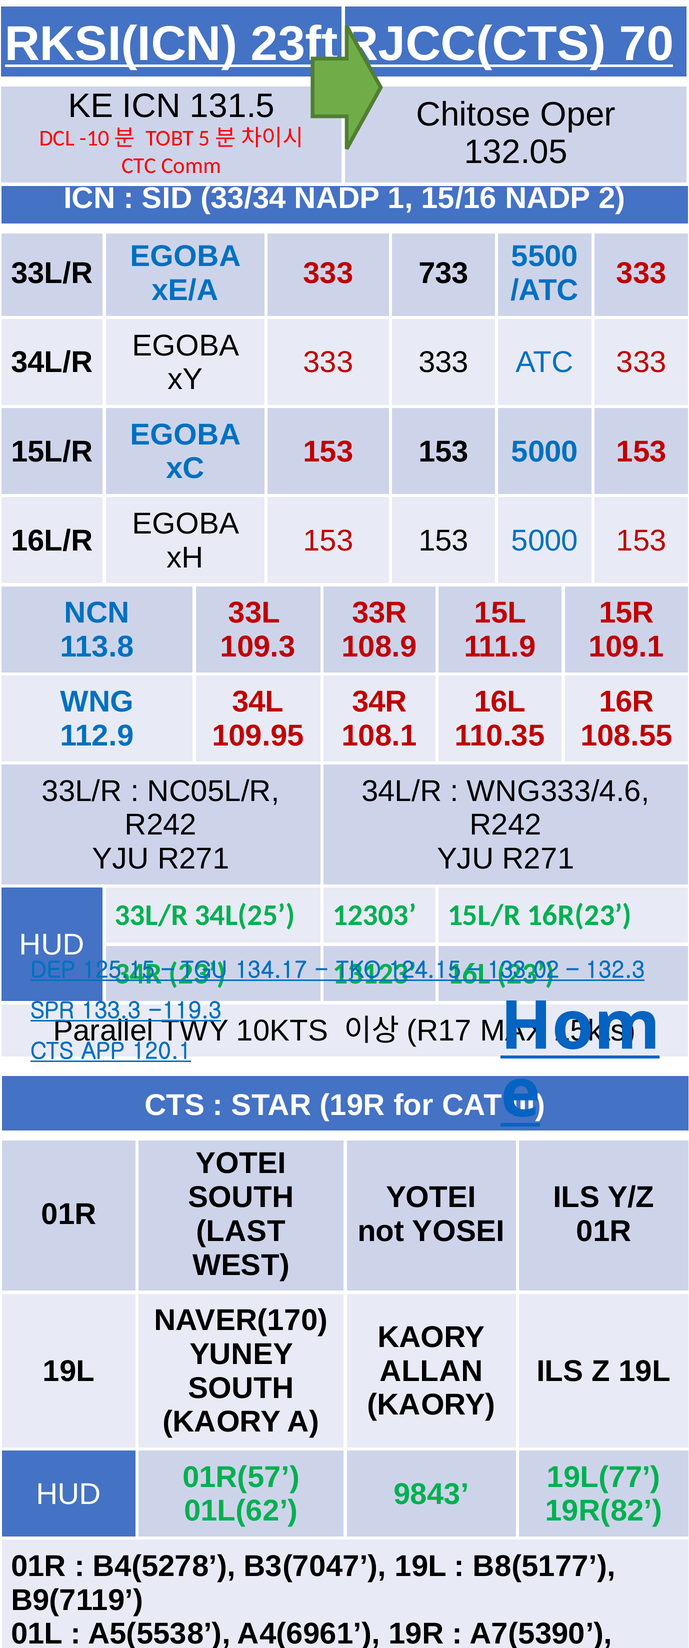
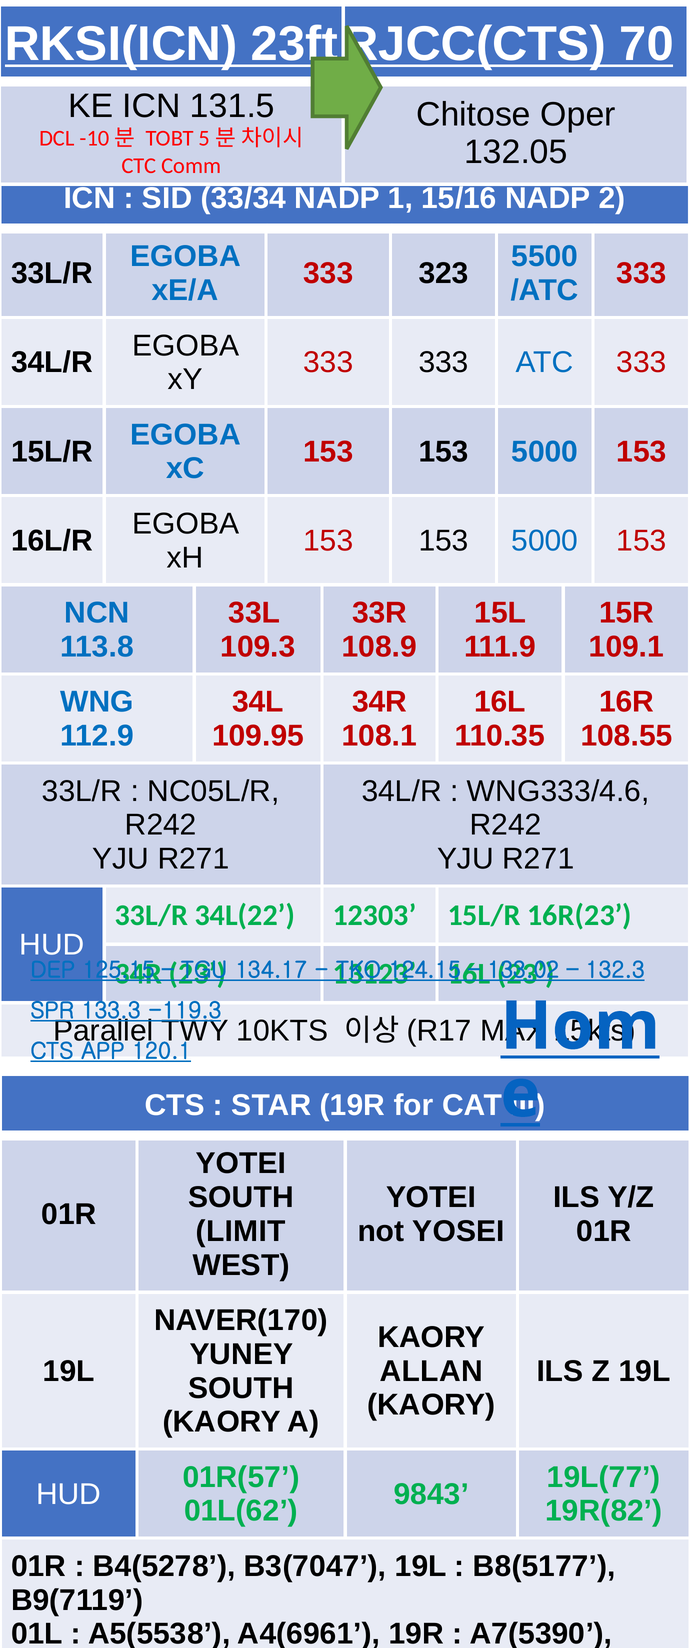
733: 733 -> 323 (444, 274)
34L(25: 34L(25 -> 34L(22 (245, 916)
LAST: LAST -> LIMIT (241, 1232)
